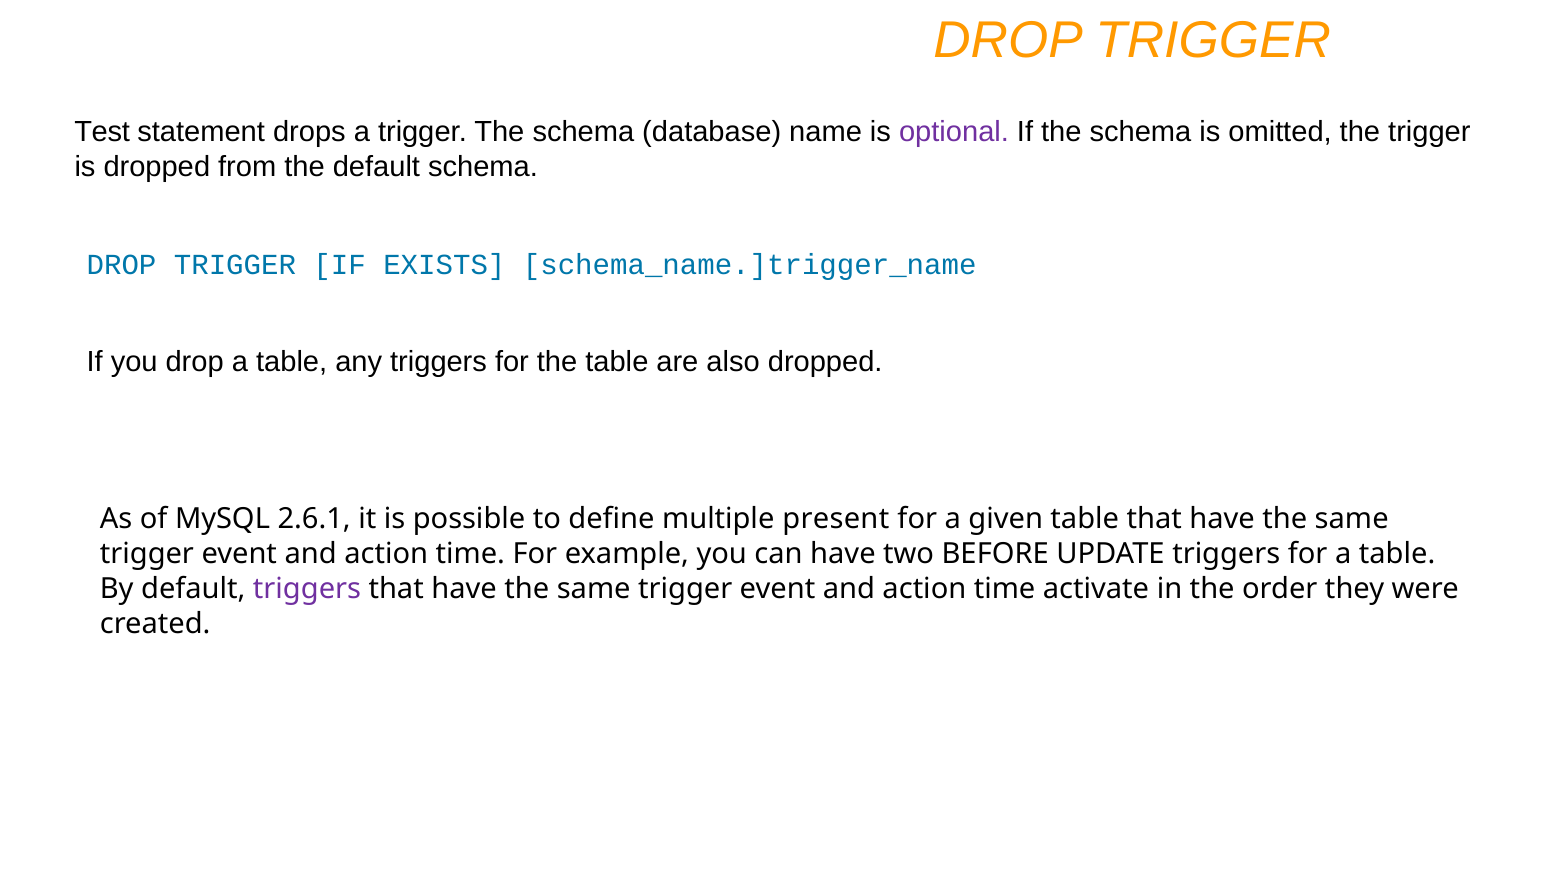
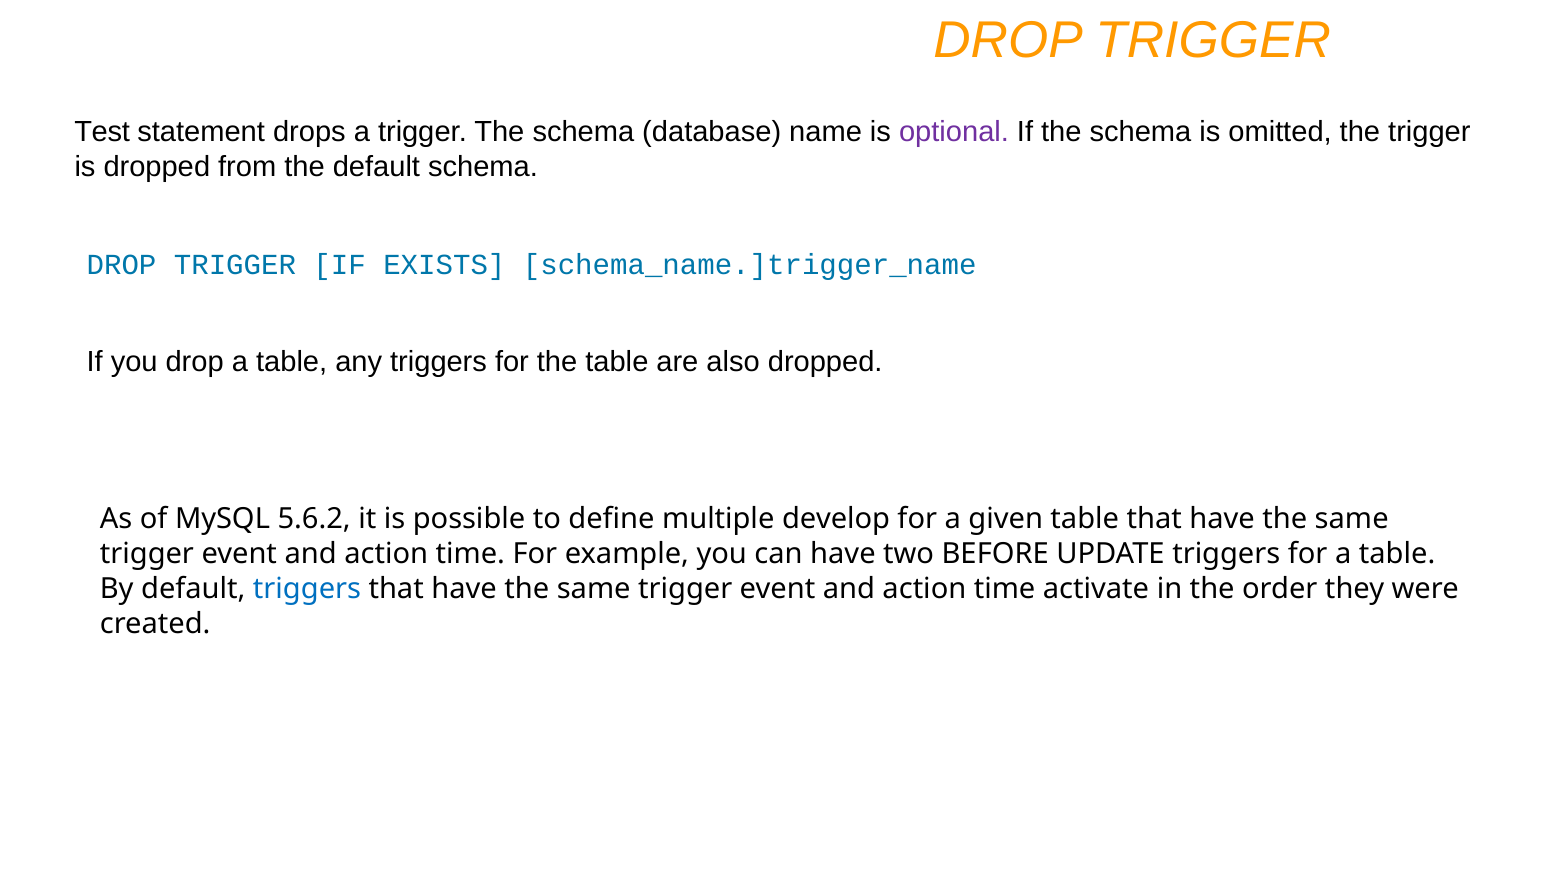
2.6.1: 2.6.1 -> 5.6.2 (314, 520)
present: present -> develop (836, 520)
triggers colour: purple -> blue (307, 589)
